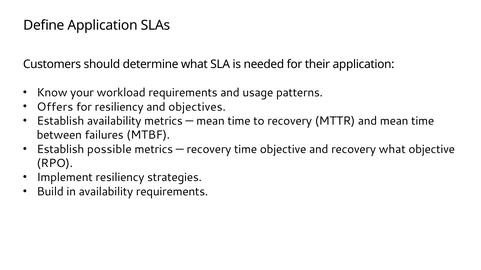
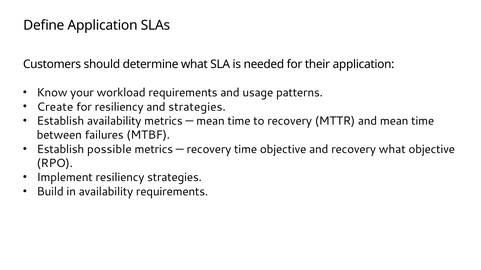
Offers: Offers -> Create (55, 107)
and objectives: objectives -> strategies (197, 107)
